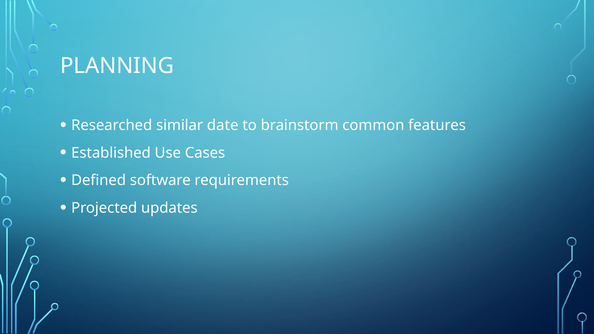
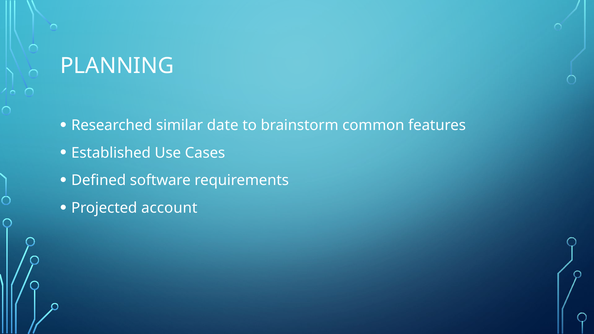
updates: updates -> account (169, 208)
